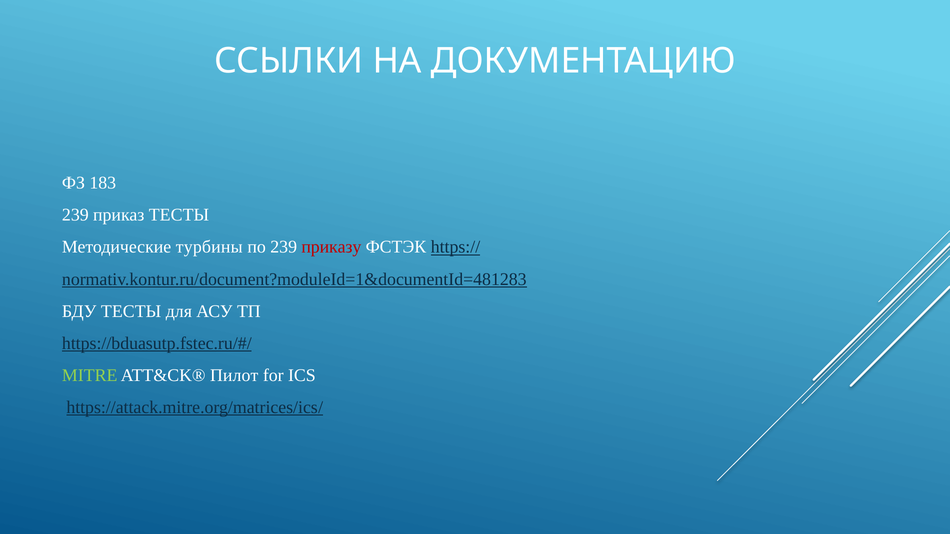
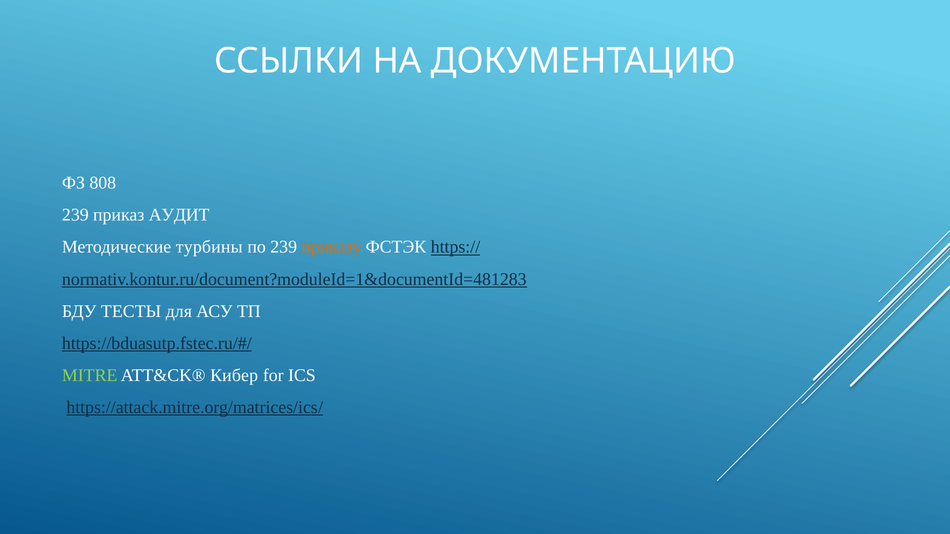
183: 183 -> 808 (103, 183)
приказ ТЕСТЫ: ТЕСТЫ -> АУДИТ (179, 215)
приказу colour: red -> orange (331, 247)
Пилот: Пилот -> Кибер (234, 376)
